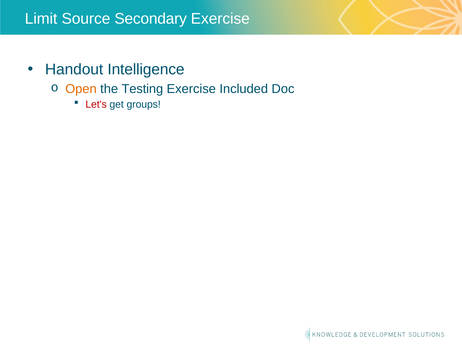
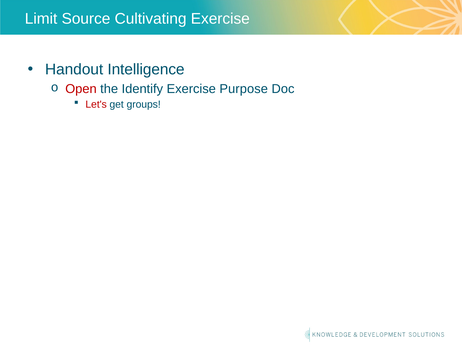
Secondary: Secondary -> Cultivating (151, 19)
Open colour: orange -> red (81, 89)
Testing: Testing -> Identify (142, 89)
Included: Included -> Purpose (244, 89)
